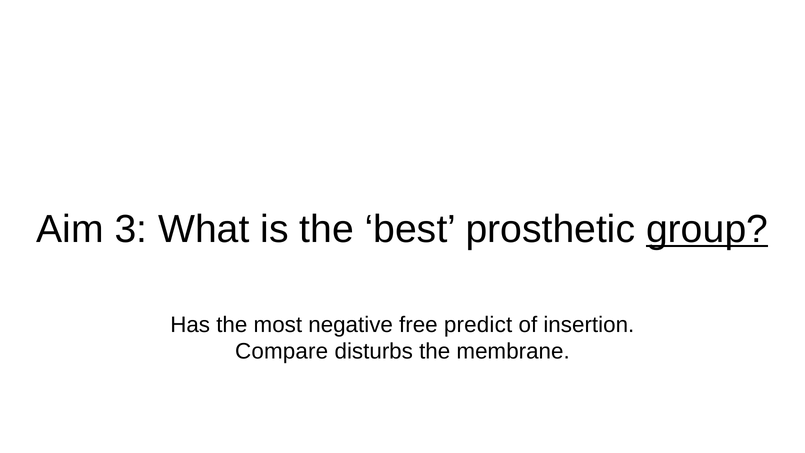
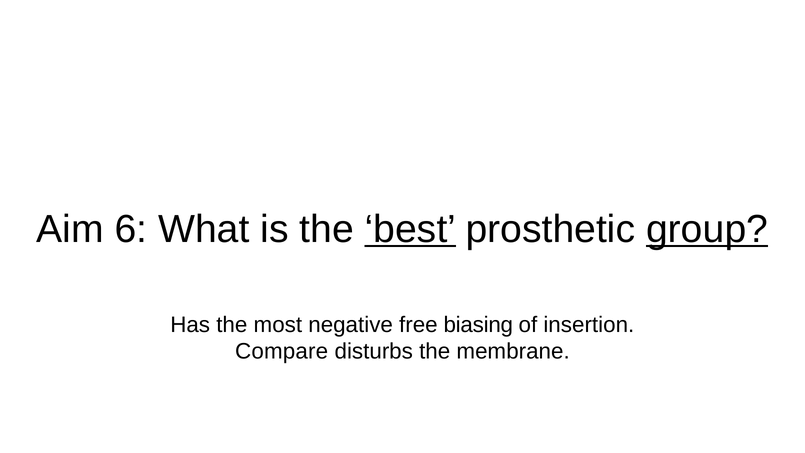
3: 3 -> 6 (131, 229)
best underline: none -> present (410, 229)
predict: predict -> biasing (478, 325)
